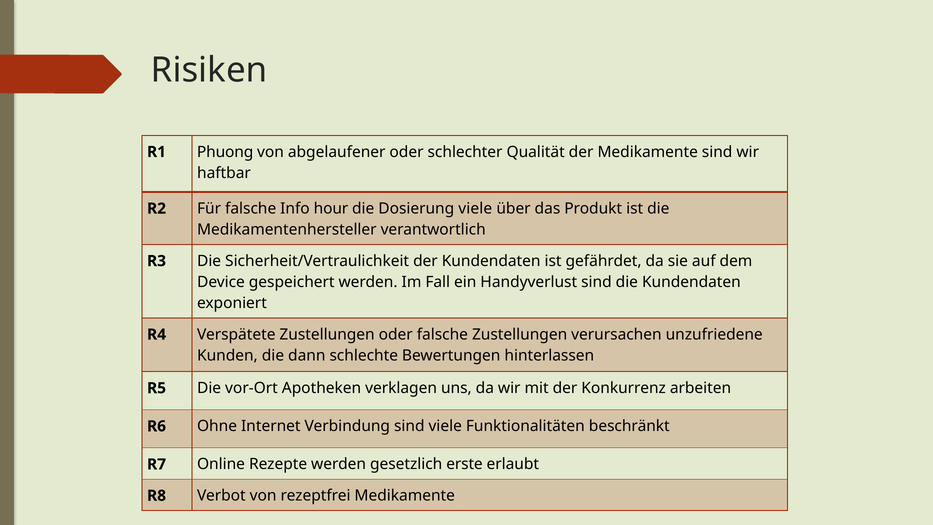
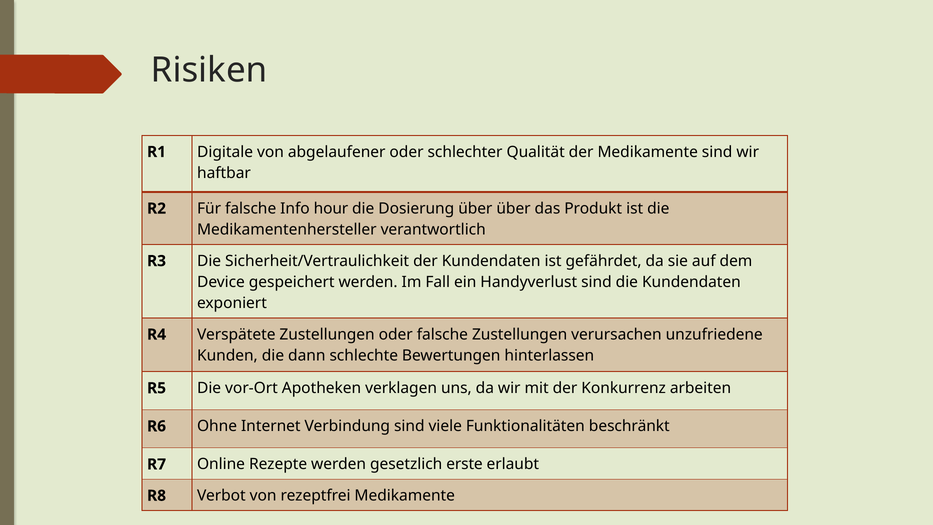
Phuong: Phuong -> Digitale (225, 152)
Dosierung viele: viele -> über (475, 208)
